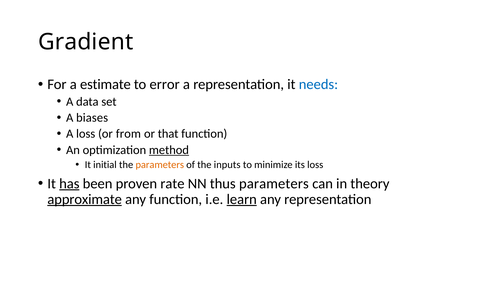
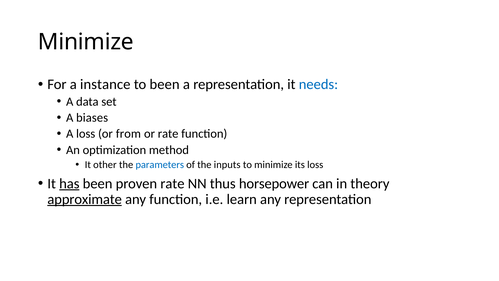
Gradient: Gradient -> Minimize (86, 42)
estimate: estimate -> instance (105, 84)
to error: error -> been (165, 84)
or that: that -> rate (168, 134)
method underline: present -> none (169, 150)
initial: initial -> other (105, 165)
parameters colour: orange -> blue (160, 165)
thus parameters: parameters -> horsepower (274, 183)
learn underline: present -> none (242, 199)
